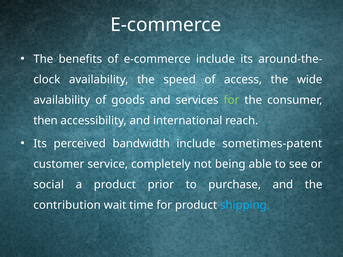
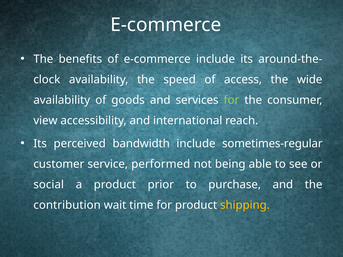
then: then -> view (45, 121)
sometimes-patent: sometimes-patent -> sometimes-regular (272, 144)
completely: completely -> performed (161, 164)
shipping colour: light blue -> yellow (245, 205)
